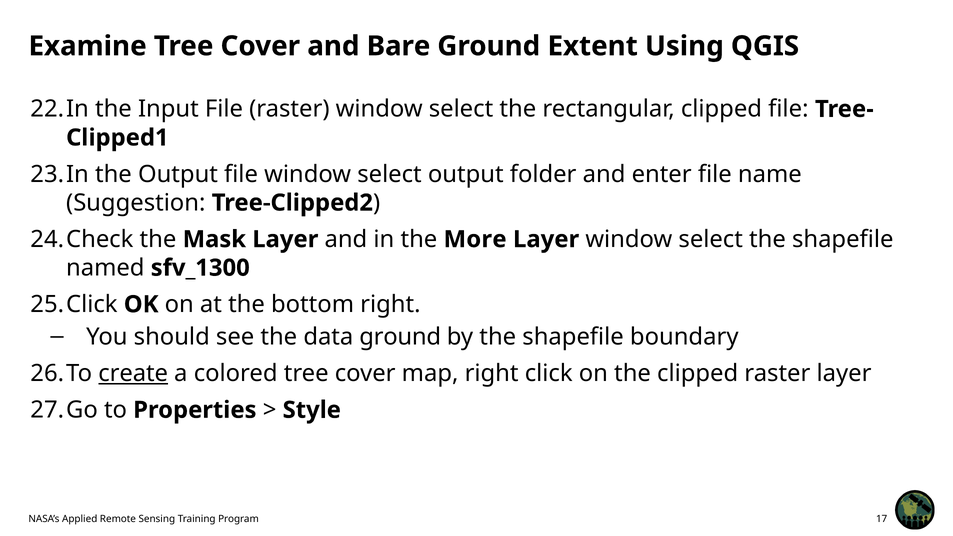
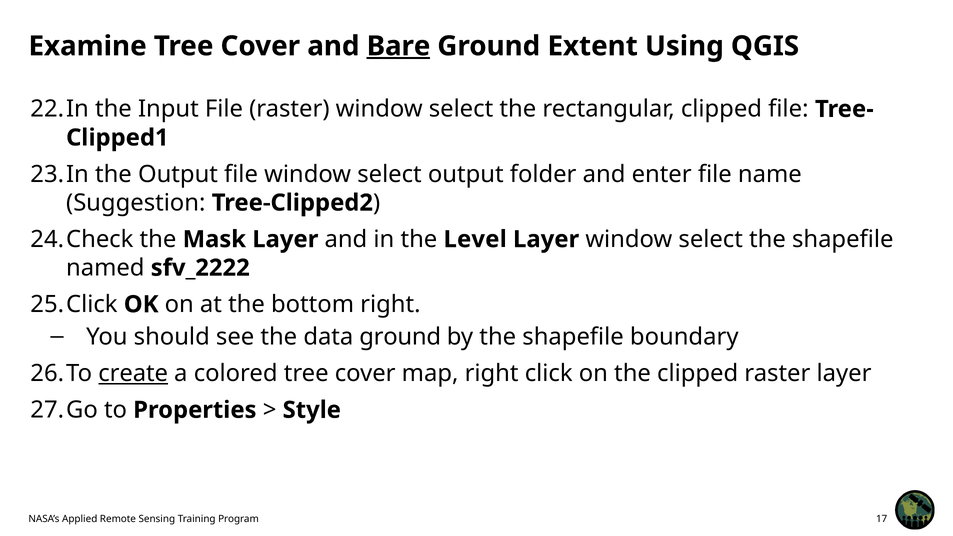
Bare underline: none -> present (399, 46)
More: More -> Level (475, 239)
sfv_1300: sfv_1300 -> sfv_2222 (200, 268)
